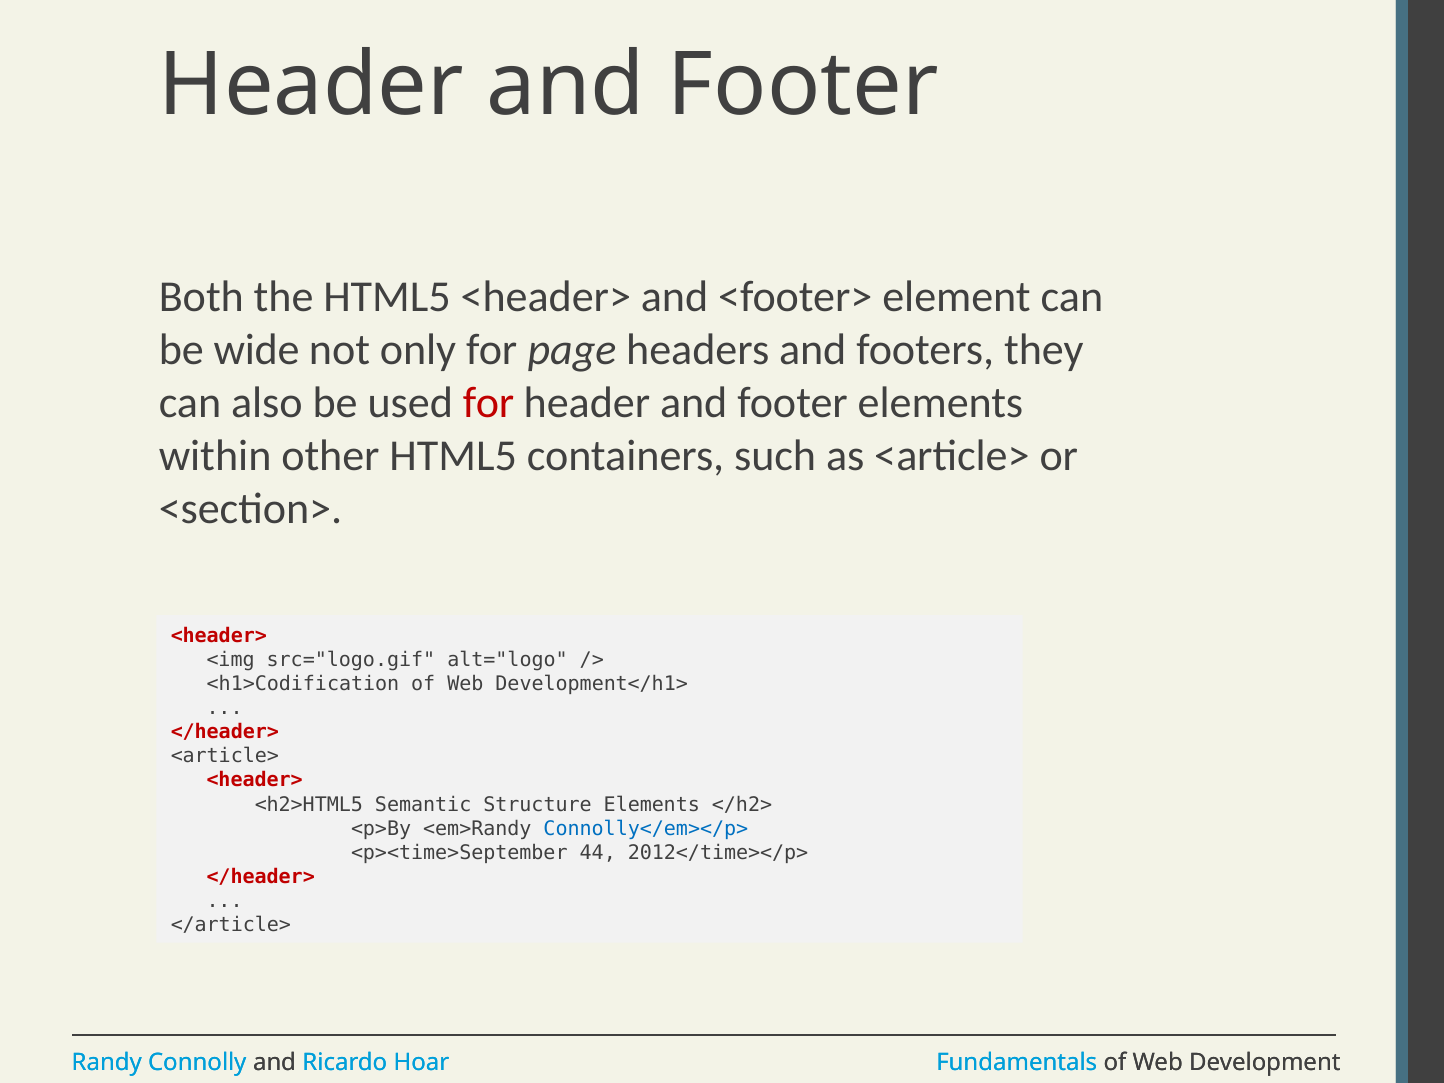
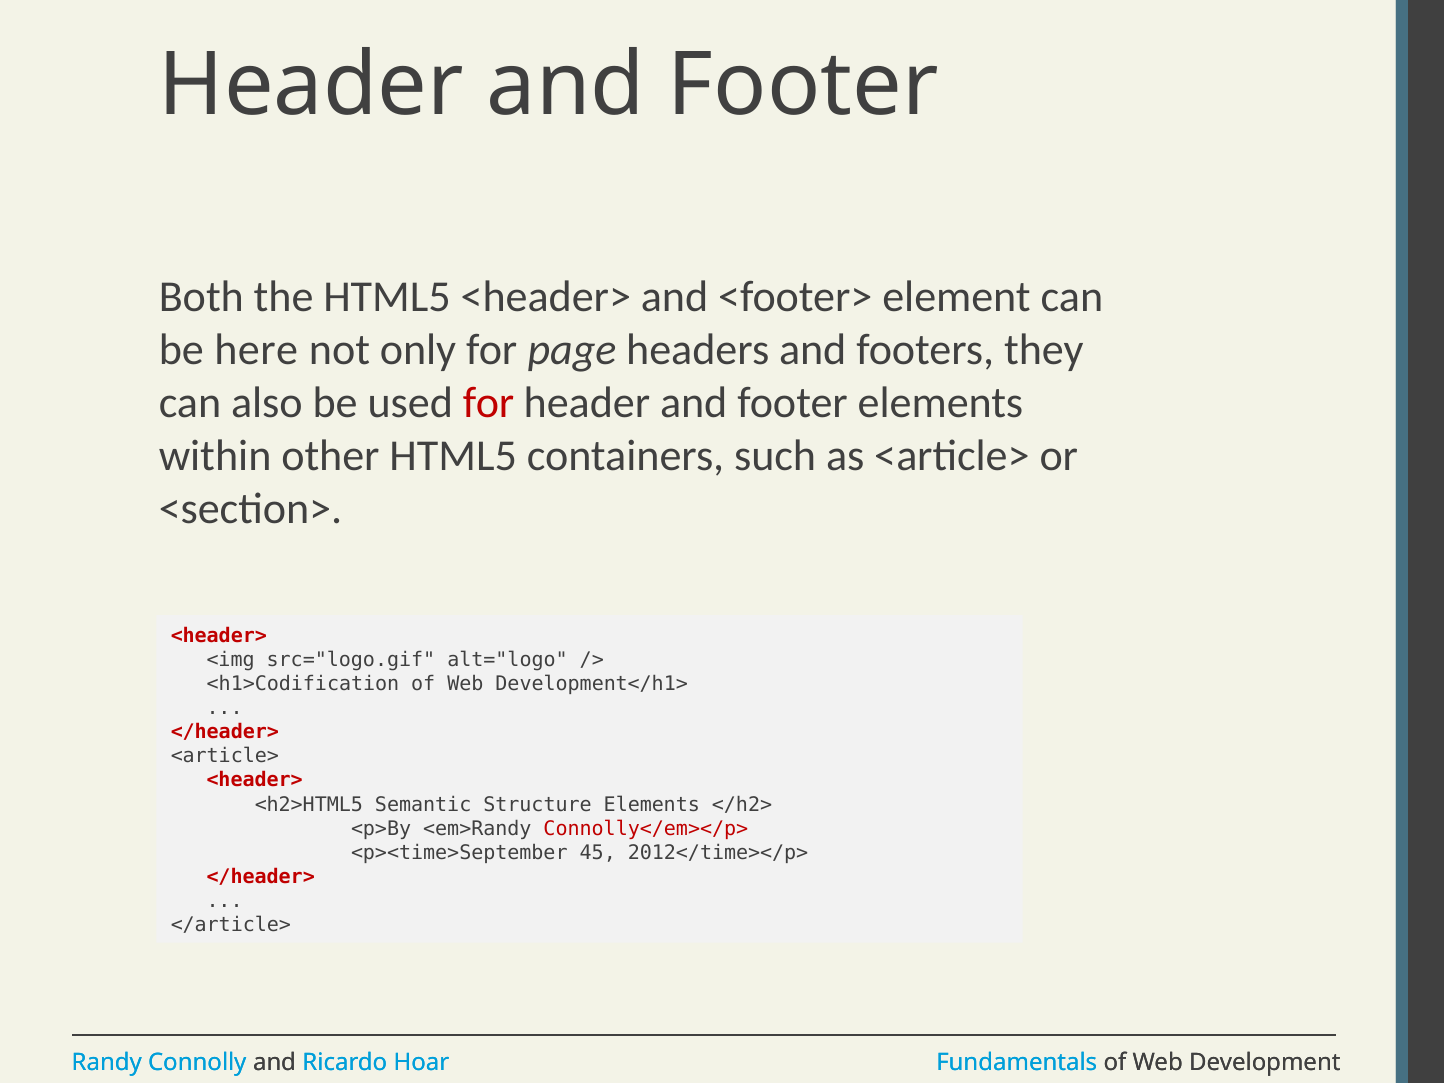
wide: wide -> here (256, 350)
Connolly</em></p> colour: blue -> red (646, 829)
44: 44 -> 45 (598, 853)
